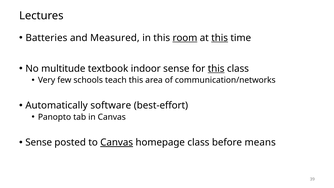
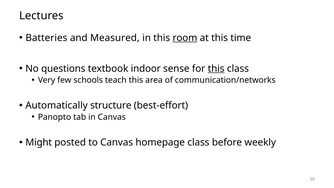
this underline: present -> none (220, 38)
multitude: multitude -> questions (63, 69)
software: software -> structure (111, 105)
Sense: Sense -> Might (39, 142)
Canvas underline: present -> none (117, 142)
means: means -> weekly (260, 142)
